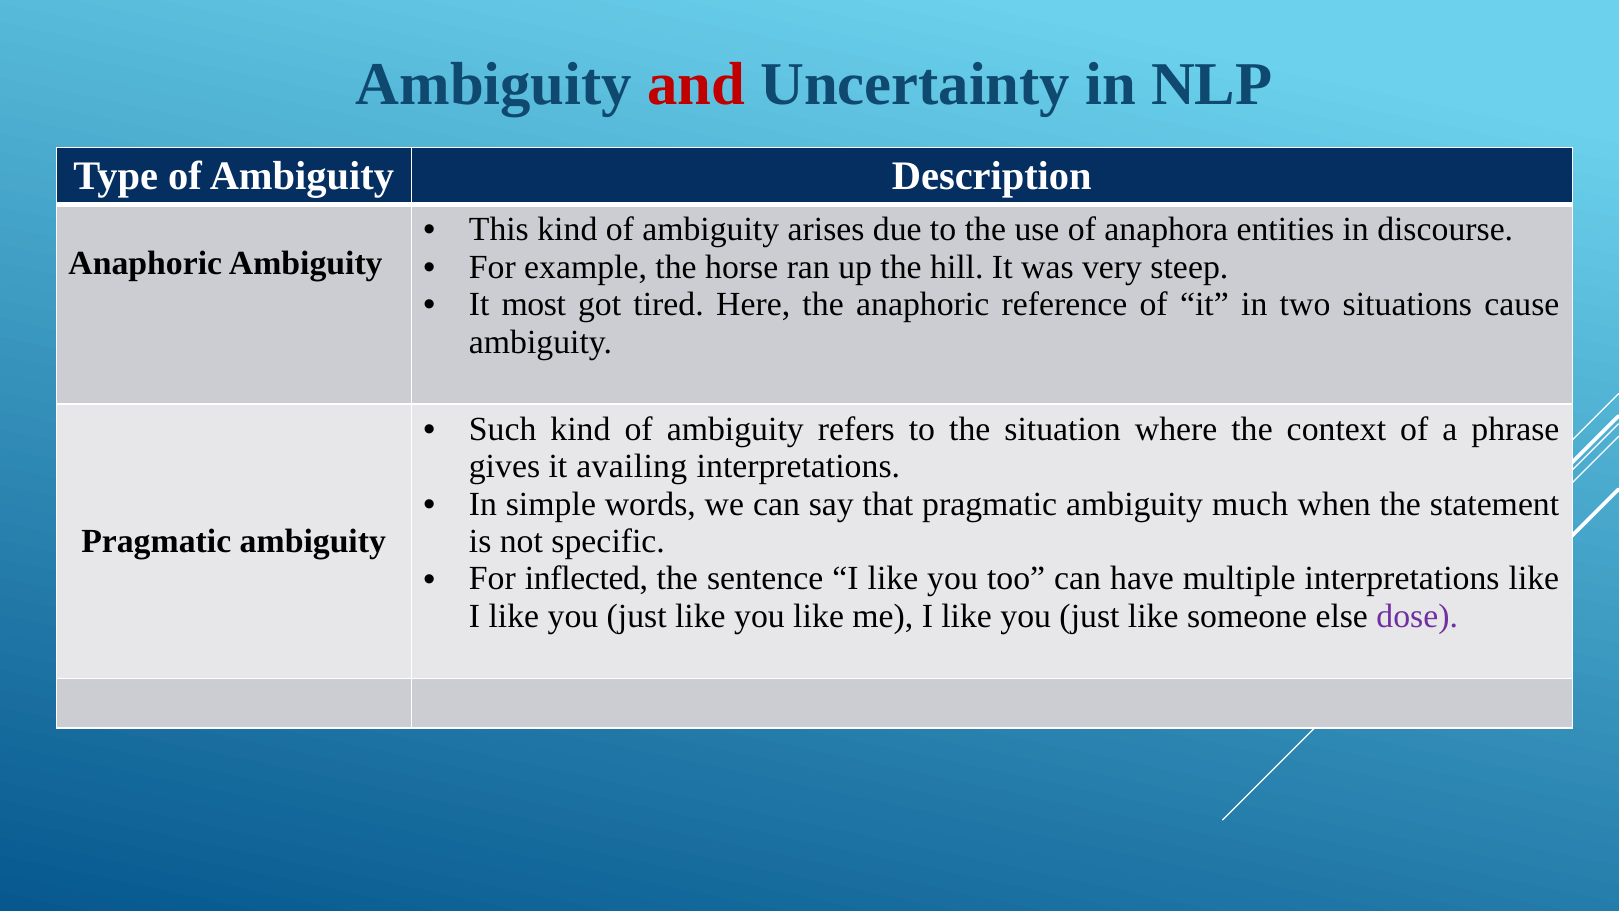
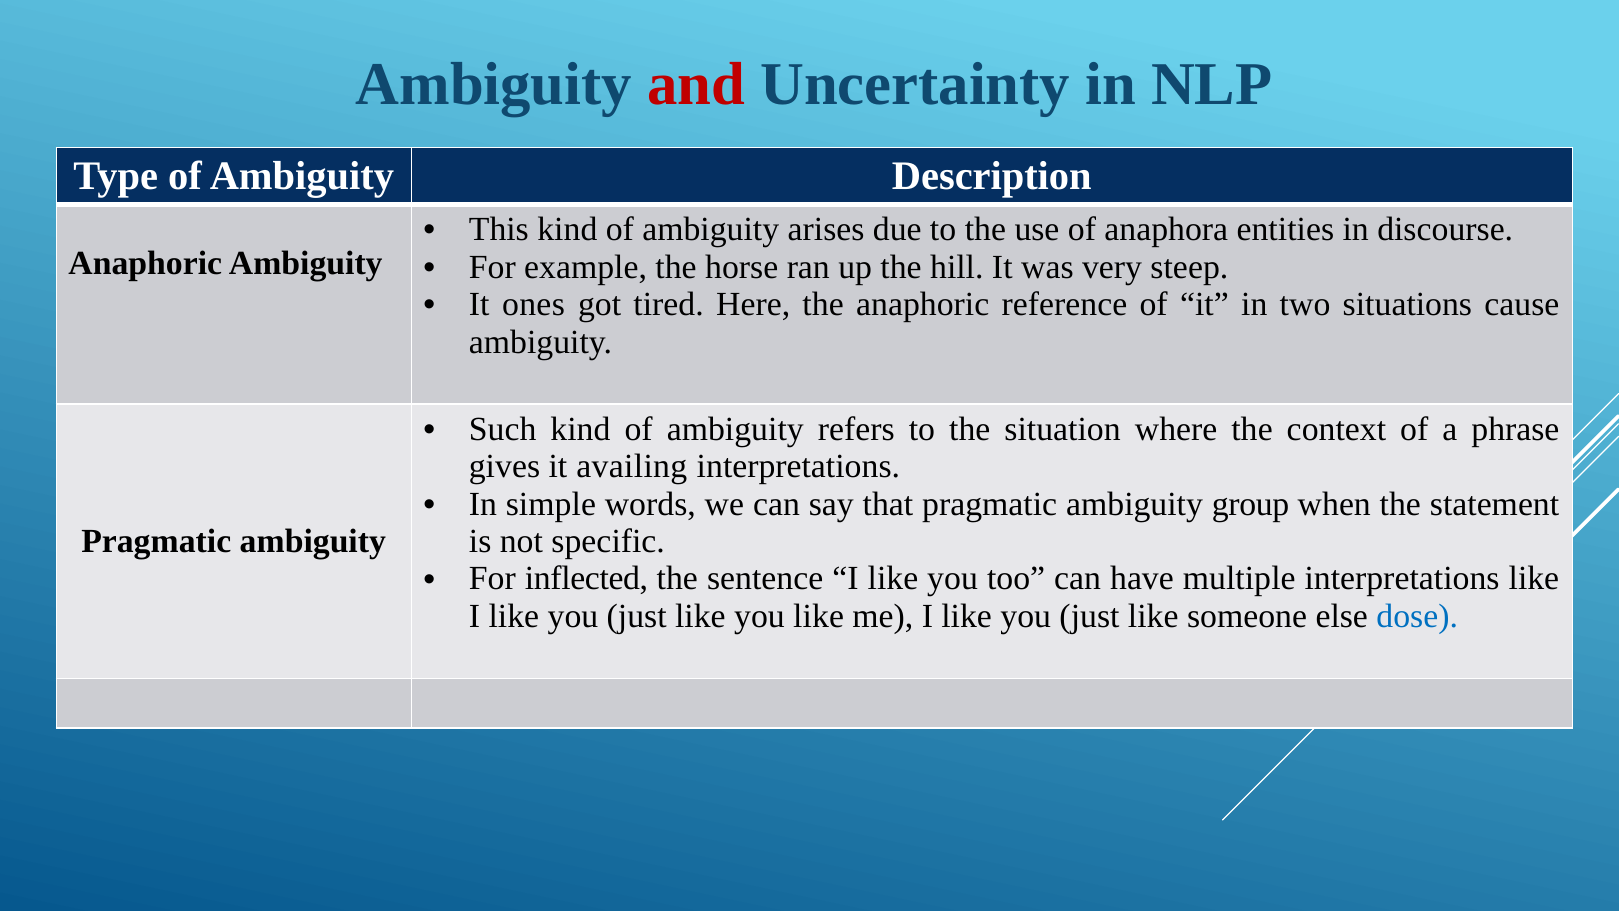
most: most -> ones (533, 304)
much: much -> group (1251, 504)
dose colour: purple -> blue (1417, 616)
